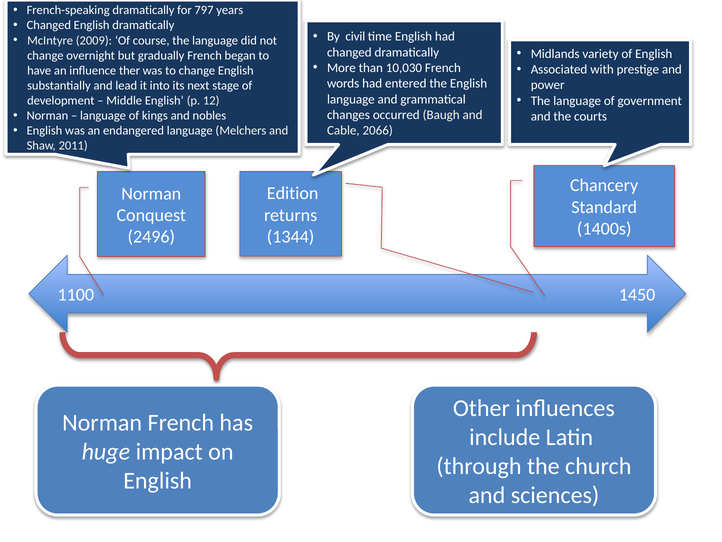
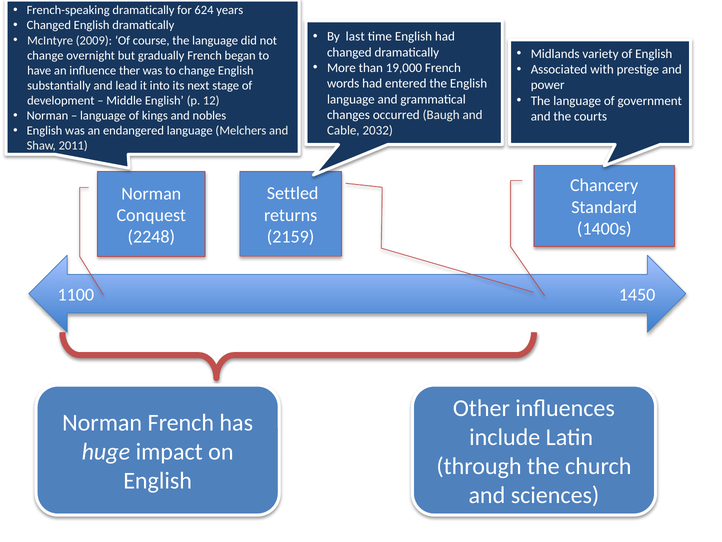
797: 797 -> 624 (204, 10)
civil: civil -> last (355, 37)
10,030: 10,030 -> 19,000 (404, 68)
2066: 2066 -> 2032 (378, 130)
Edition: Edition -> Settled (293, 193)
1344: 1344 -> 2159 (291, 237)
2496: 2496 -> 2248 (151, 237)
